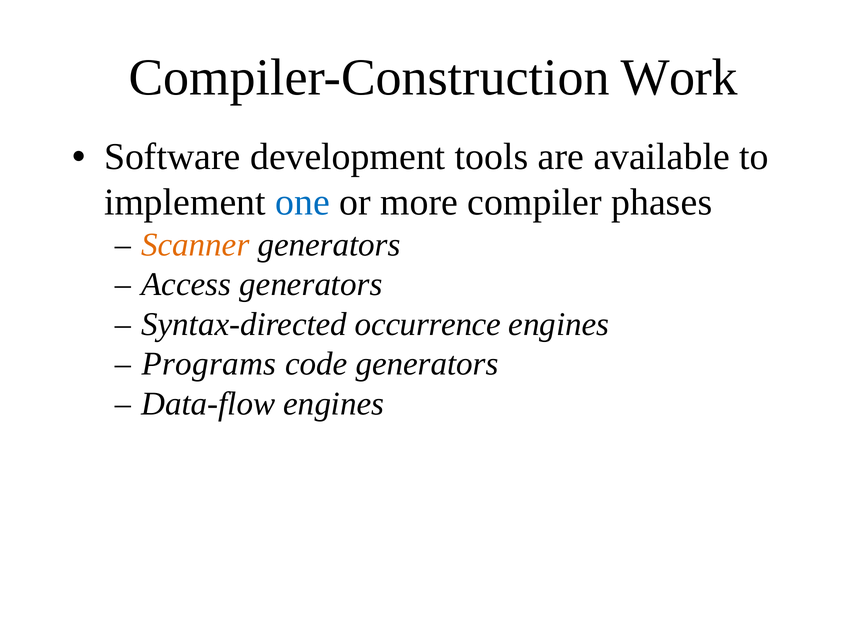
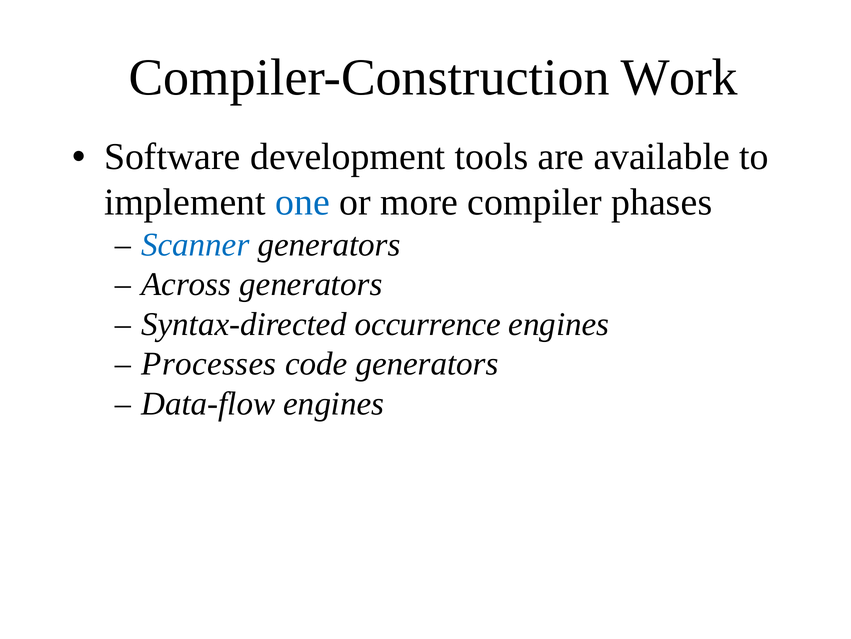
Scanner colour: orange -> blue (195, 244)
Access: Access -> Across (186, 284)
Programs: Programs -> Processes (209, 364)
